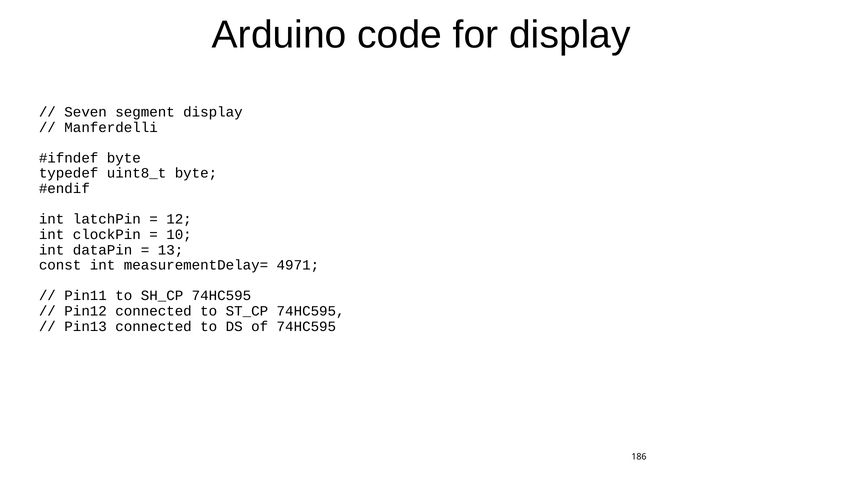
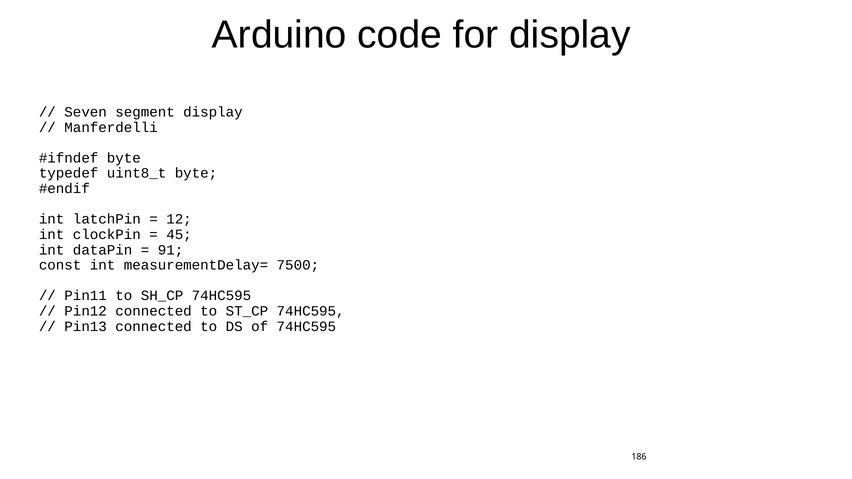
10: 10 -> 45 (179, 235)
13: 13 -> 91 (171, 250)
4971: 4971 -> 7500 (298, 265)
